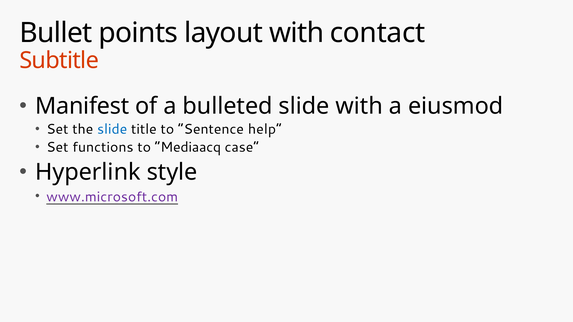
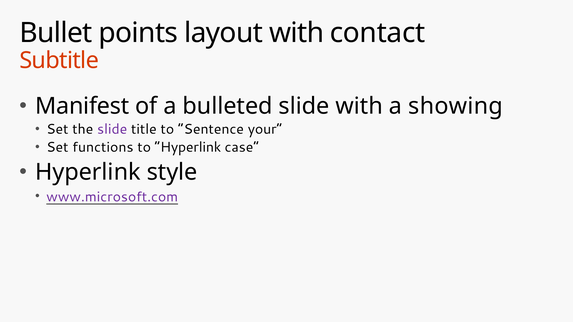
eiusmod: eiusmod -> showing (456, 106)
slide colour: blue -> purple (112, 129)
help: help -> your (265, 129)
to Mediaacq: Mediaacq -> Hyperlink (188, 147)
